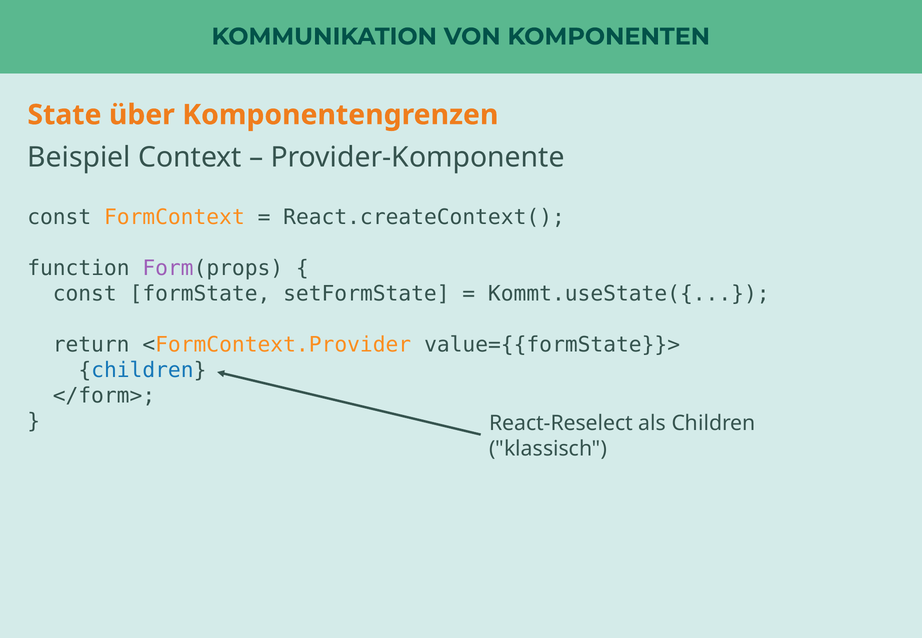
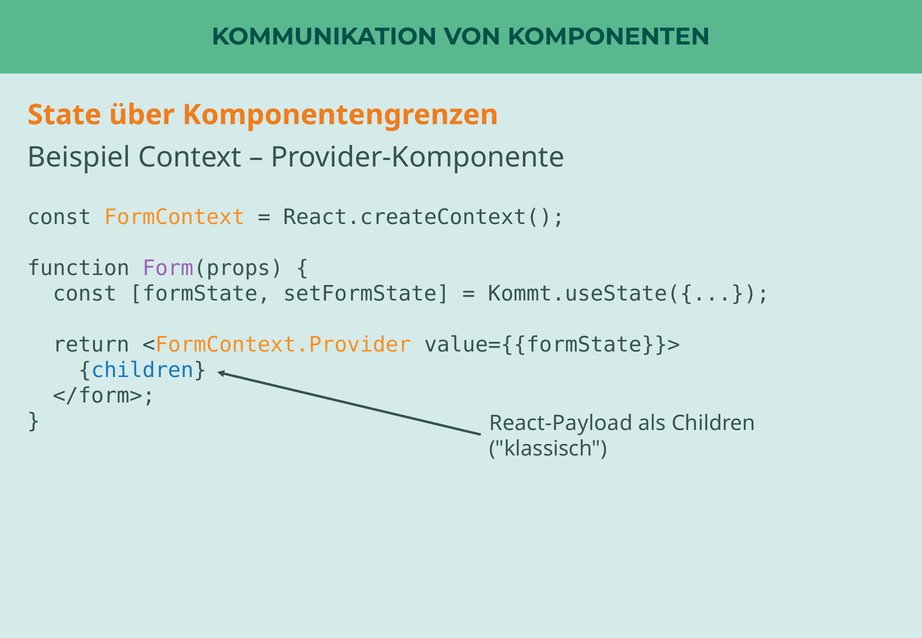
React-Reselect: React-Reselect -> React-Payload (561, 424)
